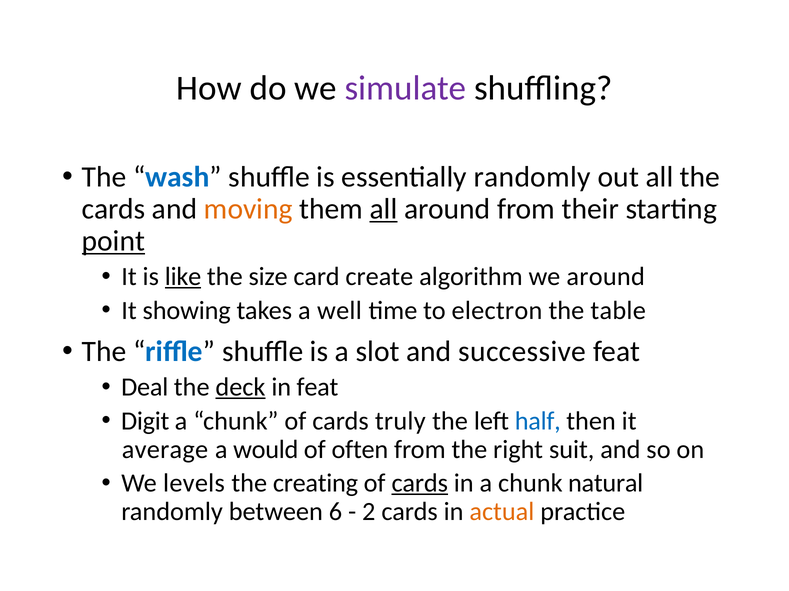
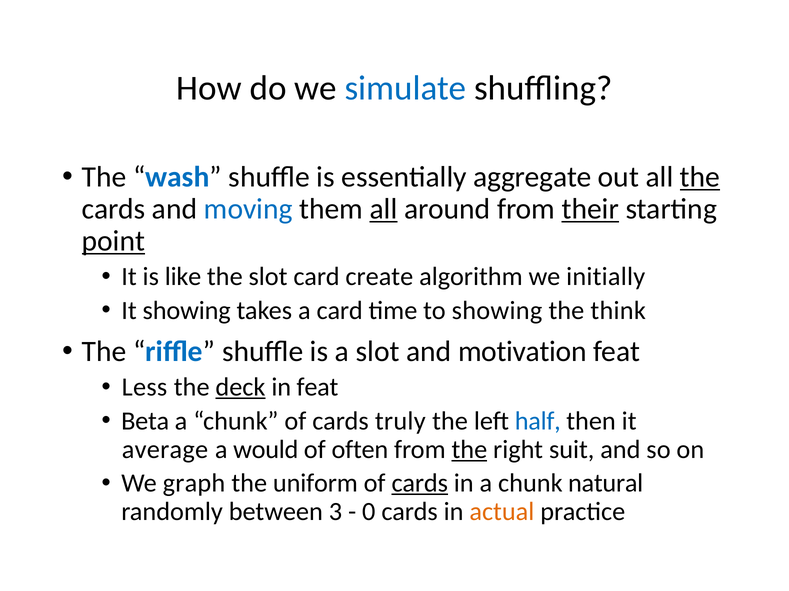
simulate colour: purple -> blue (406, 88)
essentially randomly: randomly -> aggregate (532, 177)
the underline: none -> present (700, 177)
moving colour: orange -> blue (248, 209)
their underline: none -> present (590, 209)
like underline: present -> none (183, 277)
the size: size -> slot (268, 277)
we around: around -> initially (606, 277)
a well: well -> card (340, 311)
to electron: electron -> showing (497, 311)
table: table -> think (618, 311)
successive: successive -> motivation (522, 352)
Deal: Deal -> Less (144, 388)
Digit: Digit -> Beta (145, 422)
the underline: none -> present (469, 450)
levels: levels -> graph (194, 484)
creating: creating -> uniform (315, 484)
6: 6 -> 3 (335, 512)
2: 2 -> 0 (369, 512)
